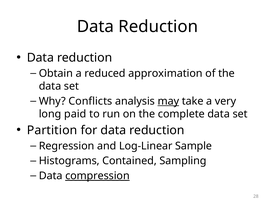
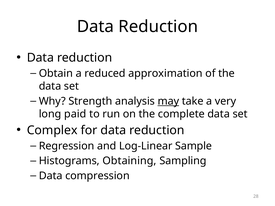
Conflicts: Conflicts -> Strength (90, 101)
Partition: Partition -> Complex (52, 130)
Contained: Contained -> Obtaining (129, 161)
compression underline: present -> none (97, 176)
